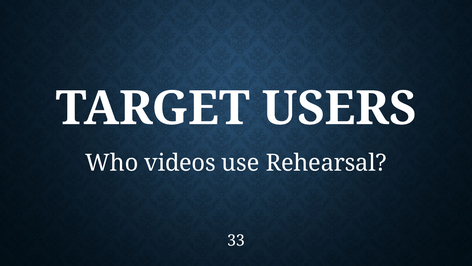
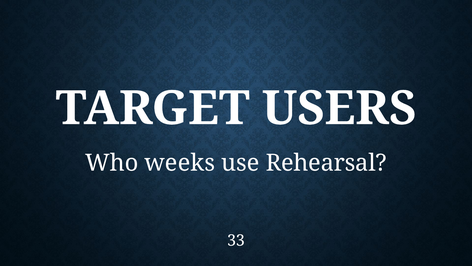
videos: videos -> weeks (180, 163)
